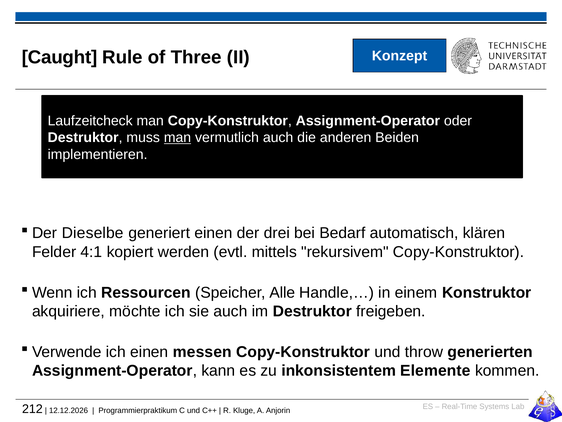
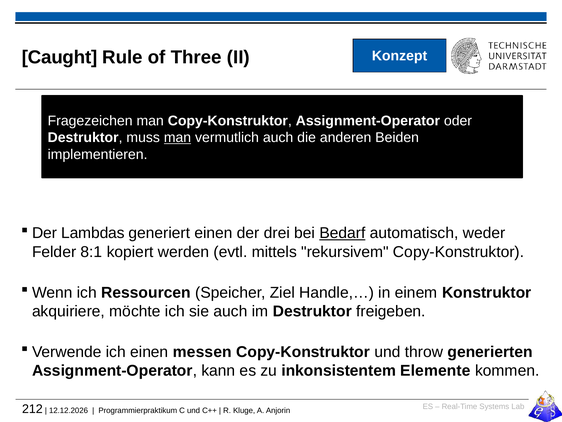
Laufzeitcheck: Laufzeitcheck -> Fragezeichen (90, 121)
Dieselbe: Dieselbe -> Lambdas (93, 233)
Bedarf underline: none -> present (342, 233)
klären: klären -> weder (484, 233)
4:1: 4:1 -> 8:1 (91, 252)
Alle: Alle -> Ziel (282, 292)
